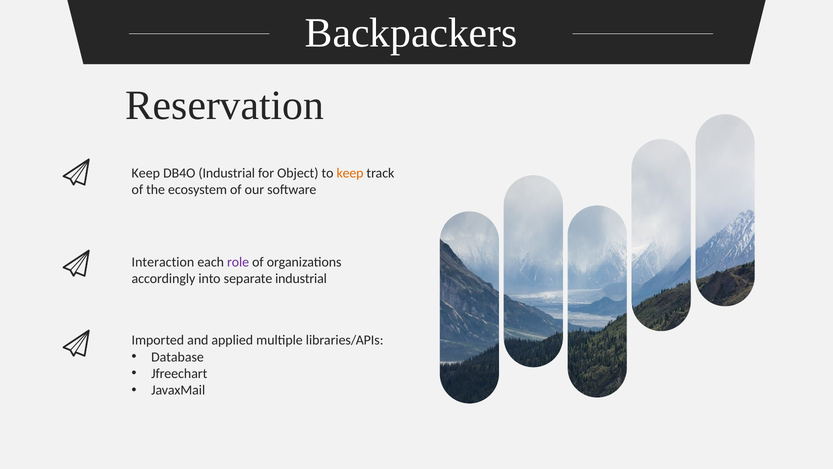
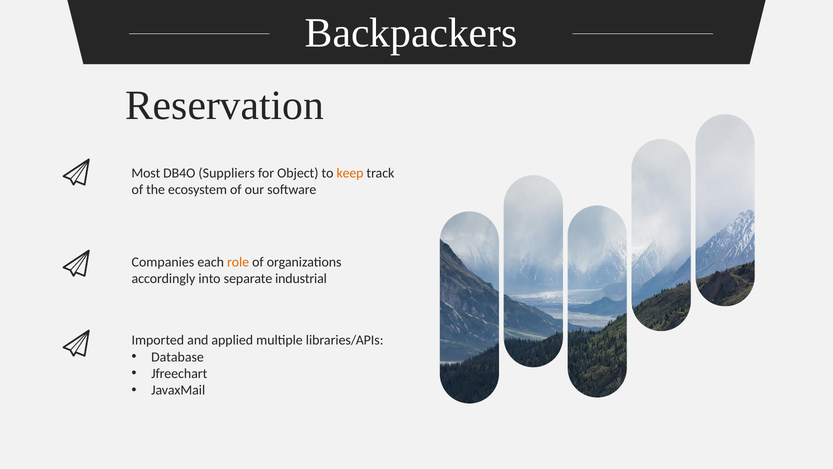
Keep: Keep -> Most (146, 173)
DB4O Industrial: Industrial -> Suppliers (227, 173)
Interaction: Interaction -> Companies (163, 262)
role colour: purple -> orange (238, 262)
